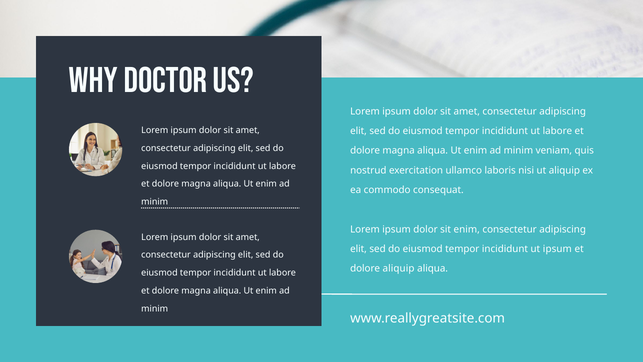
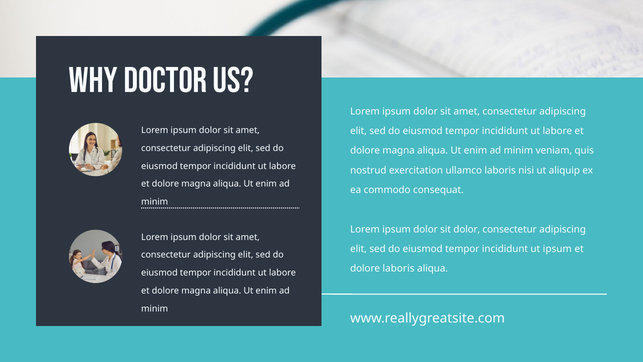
sit enim: enim -> dolor (467, 229)
dolore aliquip: aliquip -> laboris (399, 268)
